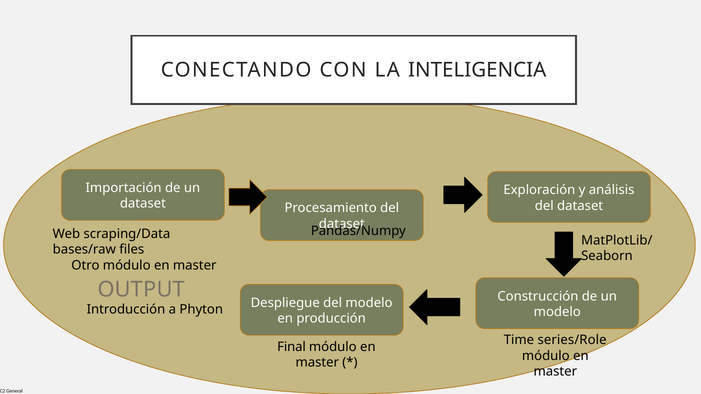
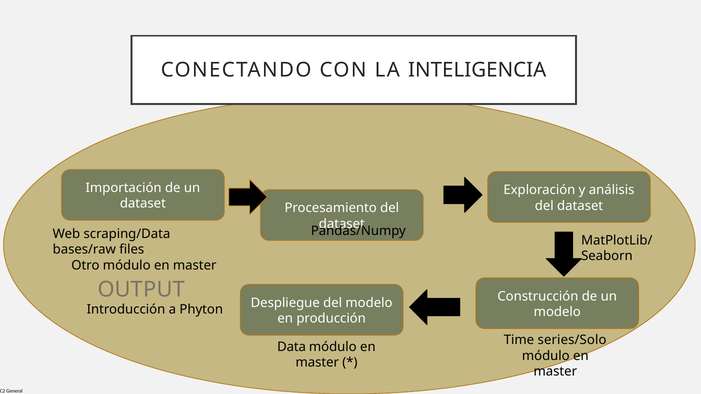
series/Role: series/Role -> series/Solo (572, 340)
Final: Final -> Data (292, 347)
